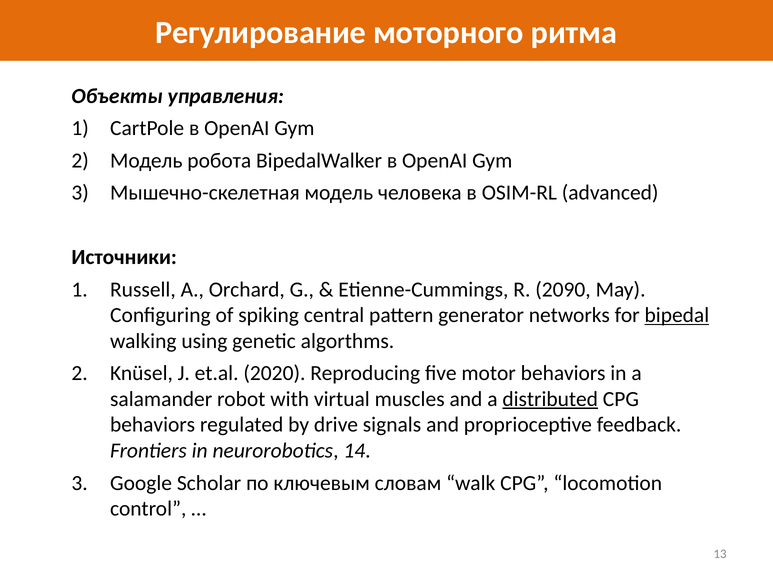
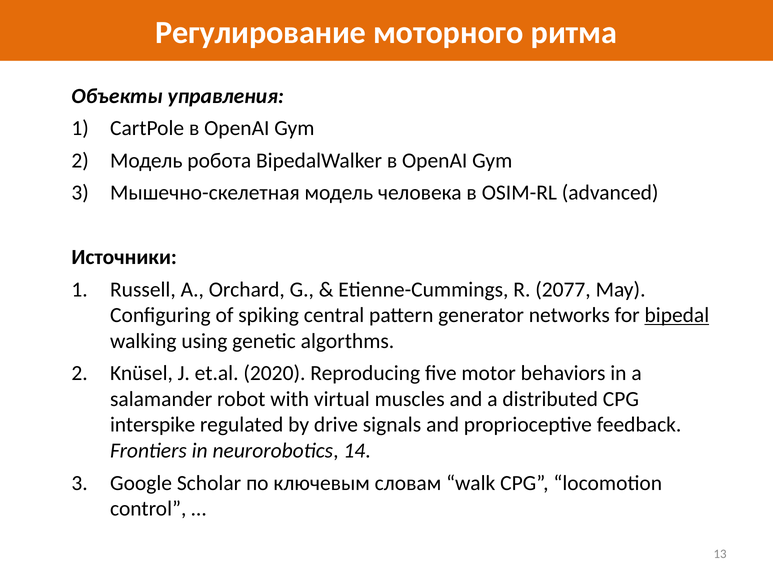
2090: 2090 -> 2077 (563, 289)
distributed underline: present -> none (550, 399)
behaviors: behaviors -> interspike (153, 425)
